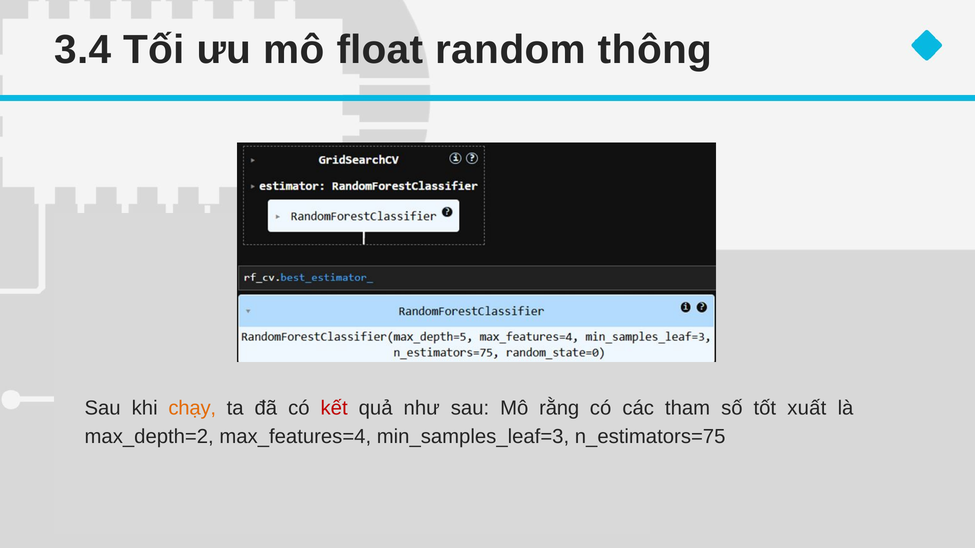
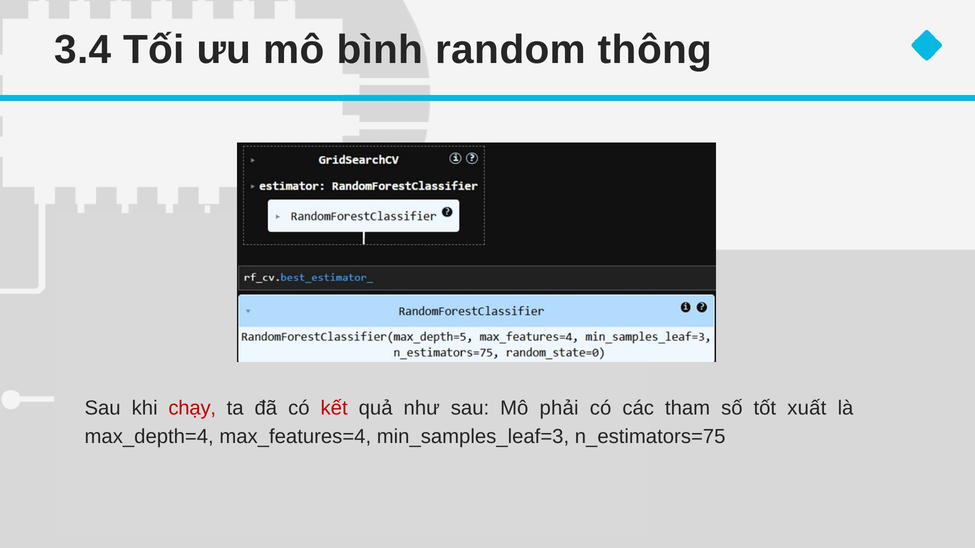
float: float -> bình (380, 50)
chạy colour: orange -> red (192, 408)
rằng: rằng -> phải (559, 408)
max_depth=2: max_depth=2 -> max_depth=4 (149, 437)
